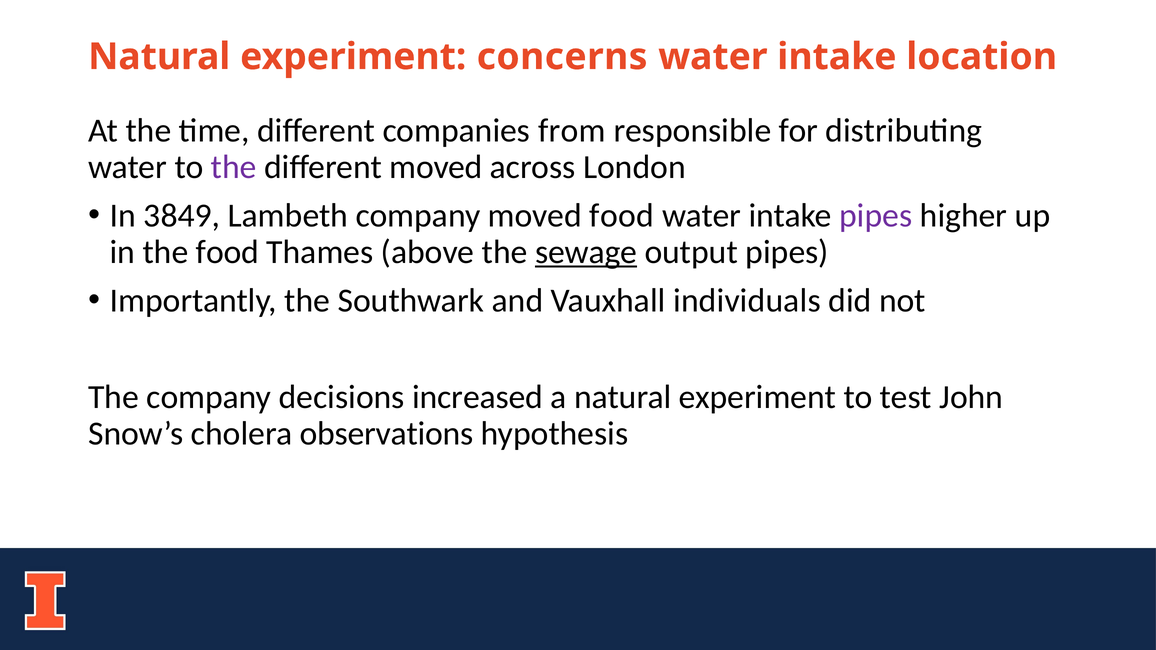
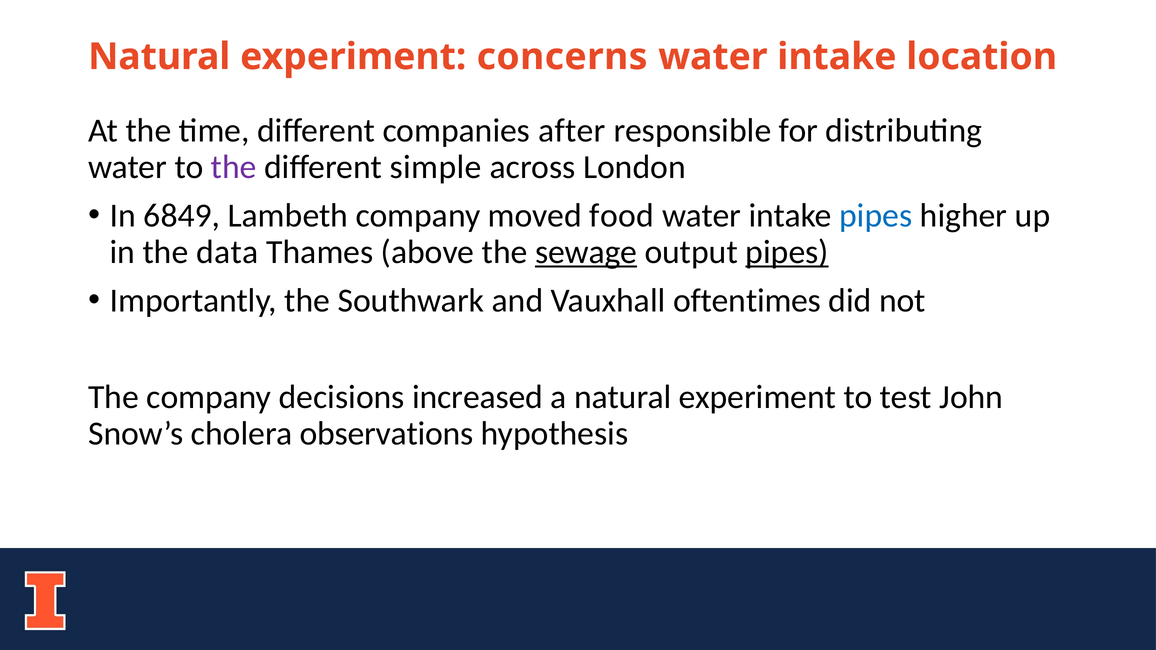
from: from -> after (572, 131)
different moved: moved -> simple (436, 167)
3849: 3849 -> 6849 (182, 216)
pipes colour: purple -> blue (876, 216)
the food: food -> data (227, 252)
pipes underline: none -> present (787, 252)
individuals: individuals -> oftentimes (747, 301)
